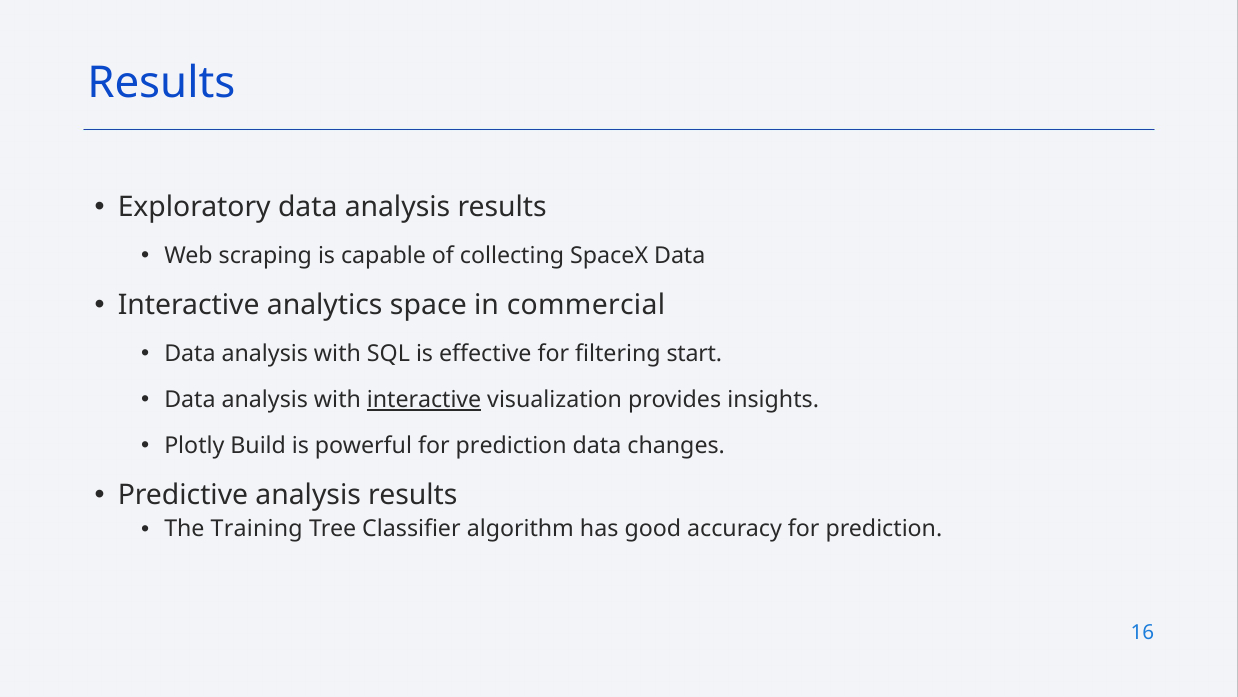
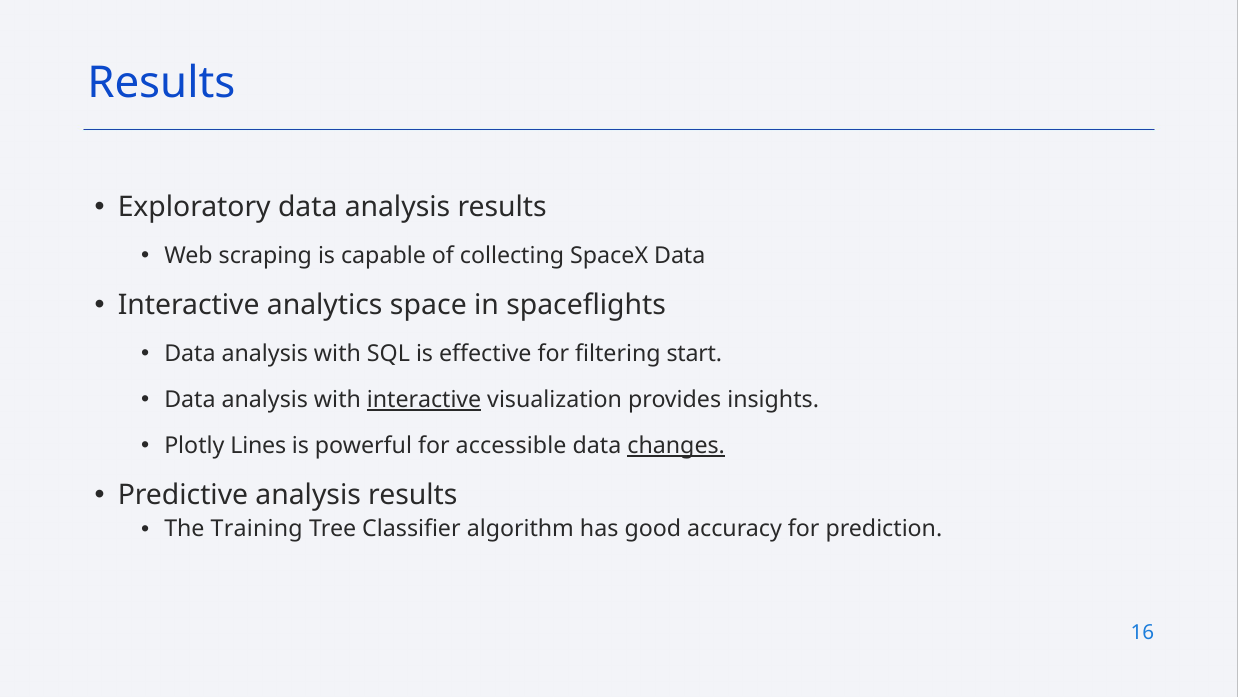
commercial: commercial -> spaceflights (586, 305)
Build: Build -> Lines (258, 446)
powerful for prediction: prediction -> accessible (511, 446)
changes underline: none -> present (676, 446)
